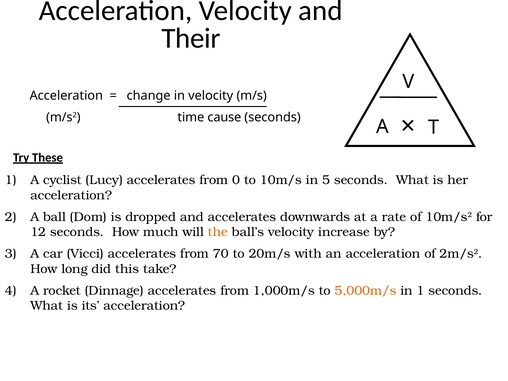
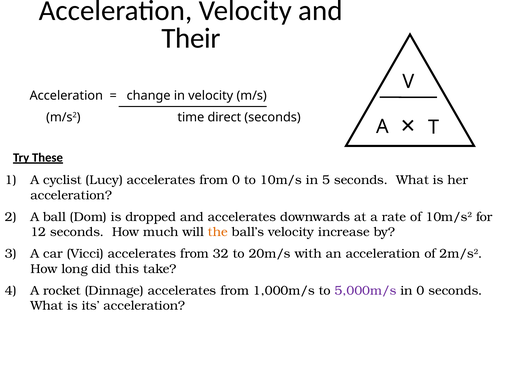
cause: cause -> direct (224, 117)
70: 70 -> 32 (221, 254)
5,000m/s colour: orange -> purple (365, 291)
in 1: 1 -> 0 (421, 291)
